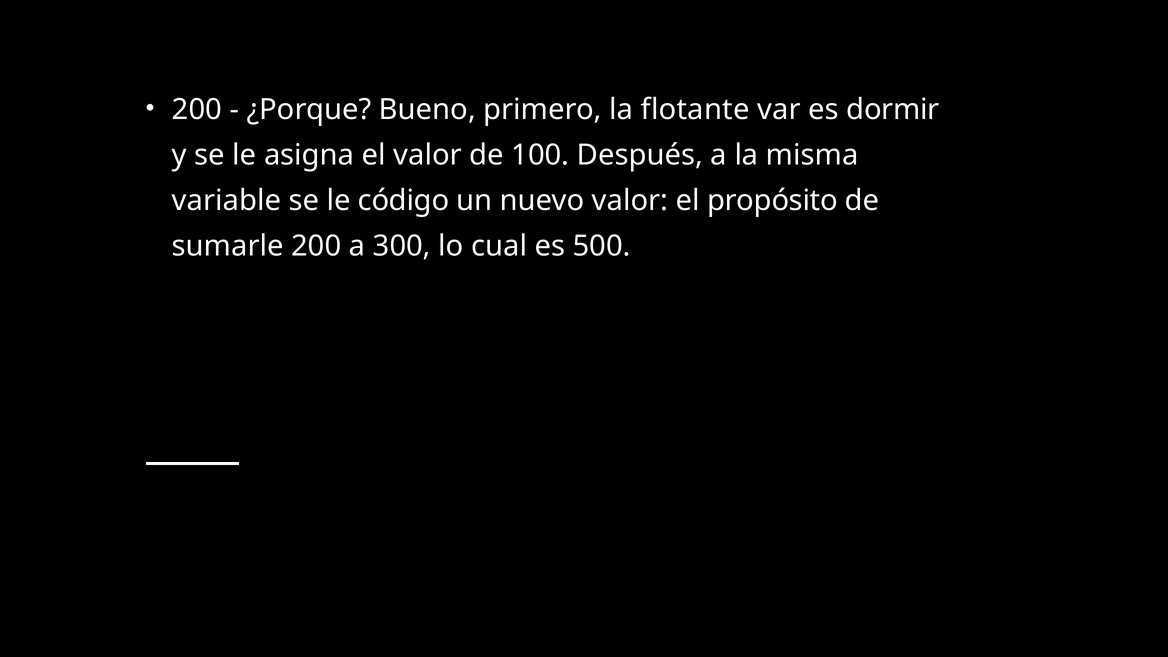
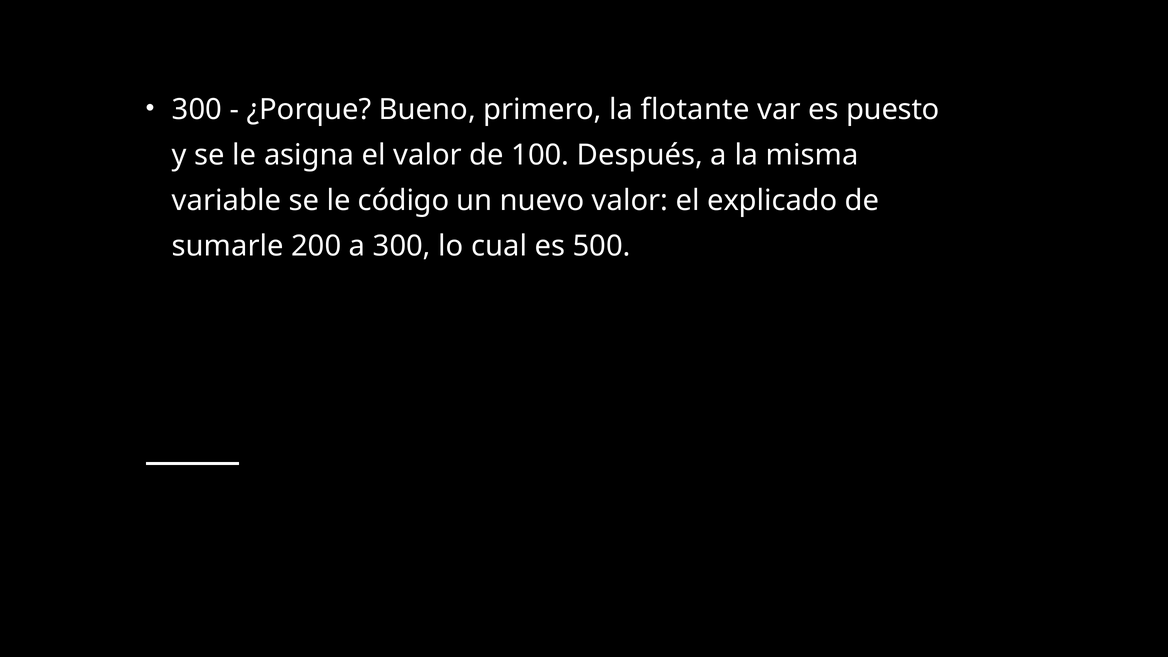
200: 200 -> 300 (197, 109)
dormir: dormir -> puesto (893, 109)
propósito: propósito -> explicado (772, 200)
